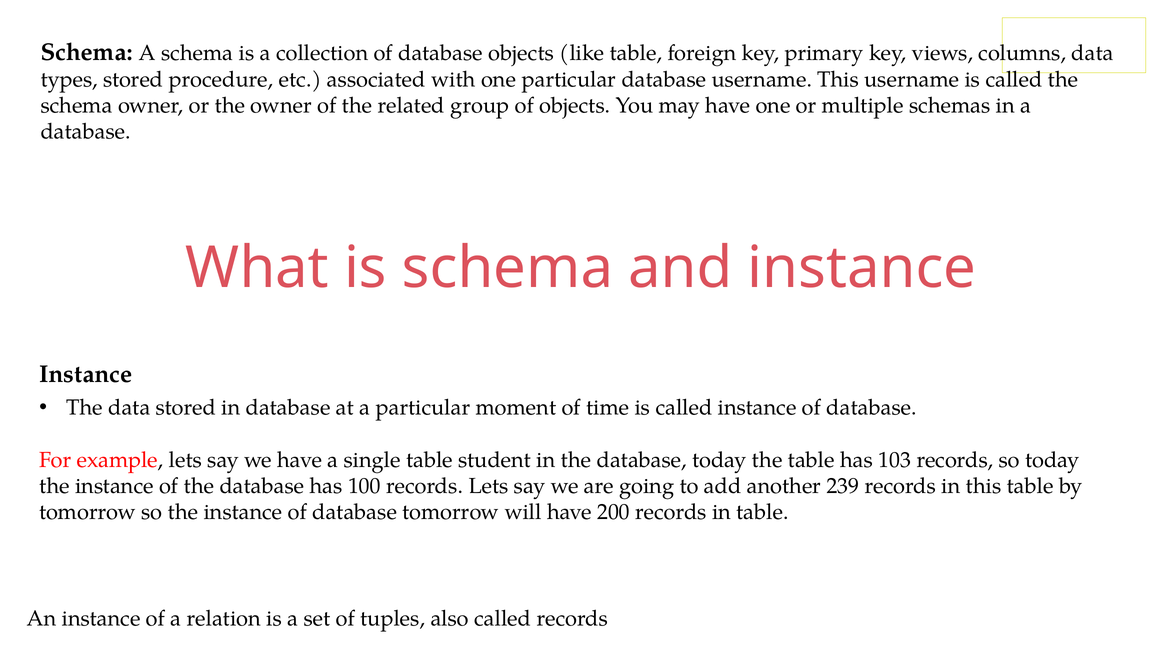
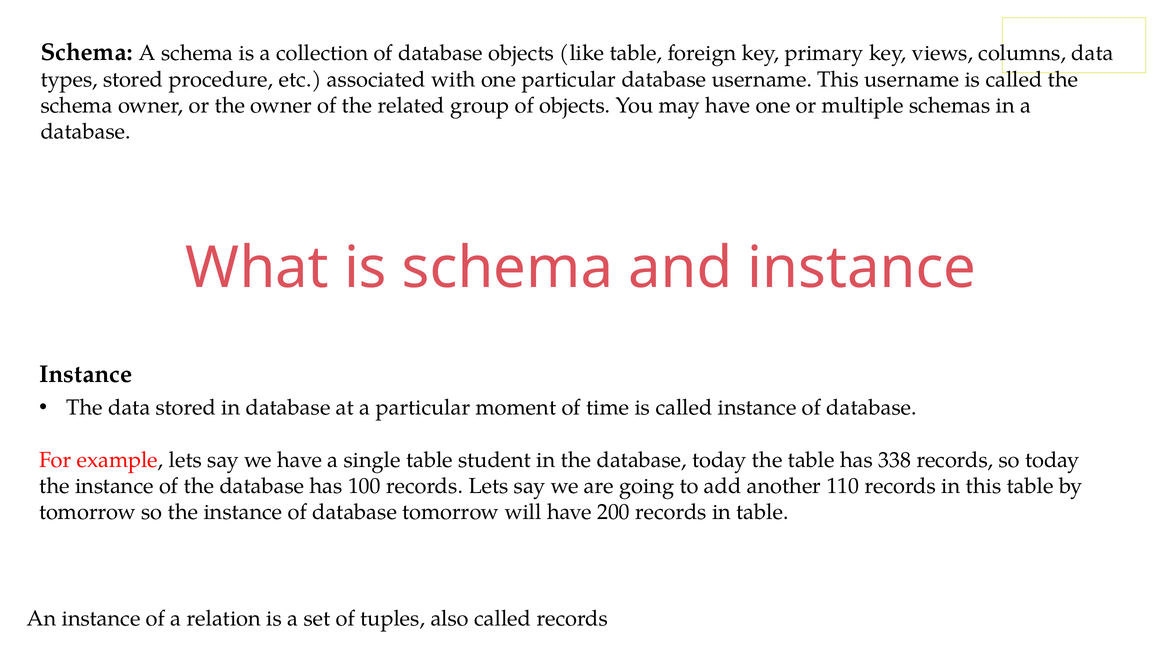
103: 103 -> 338 (895, 460)
239: 239 -> 110 (843, 486)
